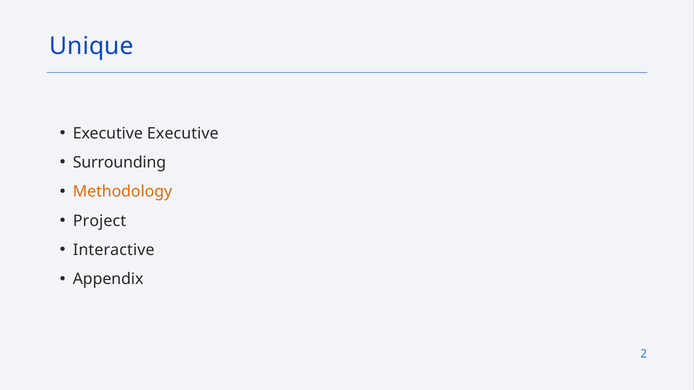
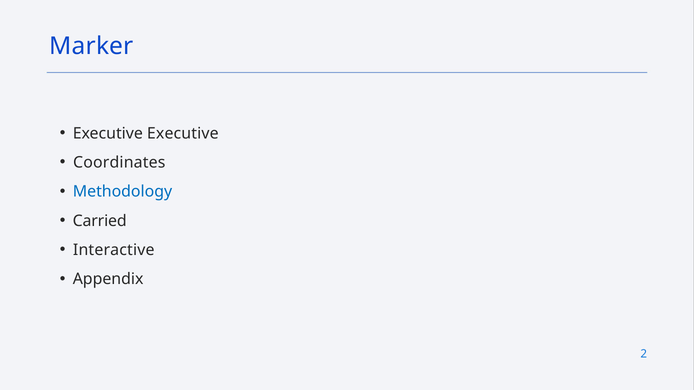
Unique: Unique -> Marker (91, 46)
Surrounding: Surrounding -> Coordinates (119, 163)
Methodology colour: orange -> blue (122, 192)
Project: Project -> Carried (100, 221)
